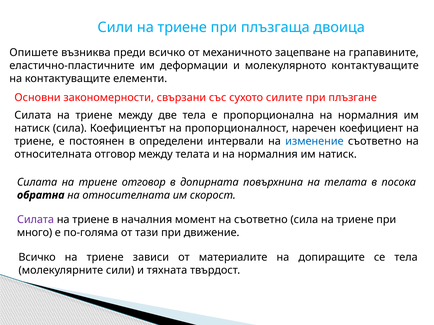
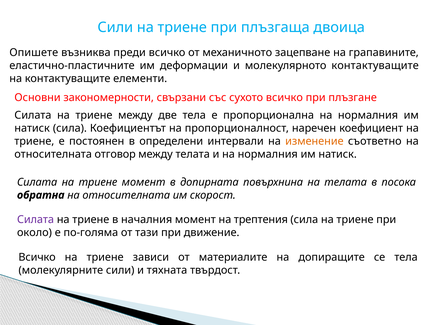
сухото силите: силите -> всичко (284, 98)
изменение colour: blue -> orange (314, 141)
триене отговор: отговор -> момент (144, 182)
на съответно: съответно -> трептения (261, 220)
много: много -> около (34, 233)
